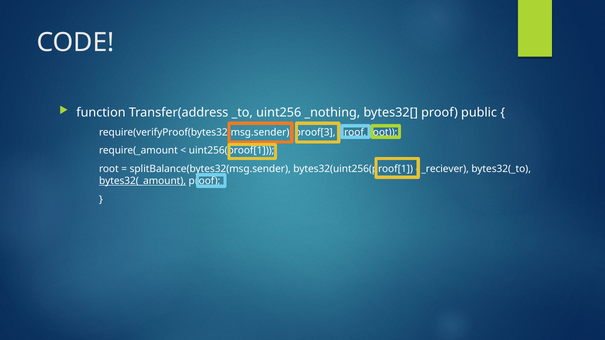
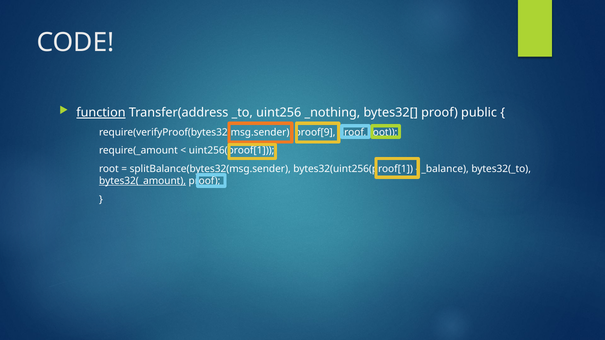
function underline: none -> present (101, 113)
proof[3: proof[3 -> proof[9 (315, 132)
_reciever: _reciever -> _balance (445, 169)
